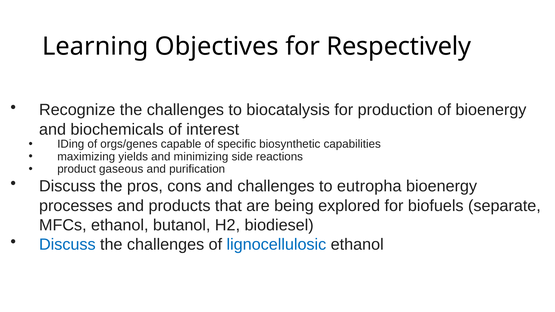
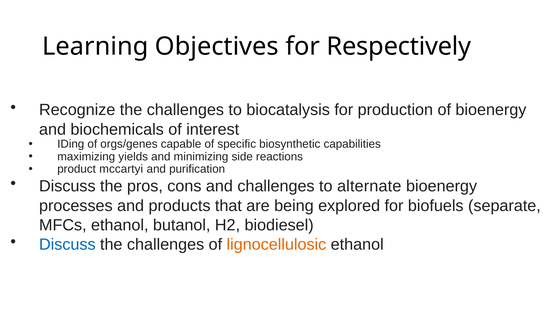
gaseous: gaseous -> mccartyi (121, 169)
eutropha: eutropha -> alternate (369, 186)
lignocellulosic colour: blue -> orange (276, 245)
